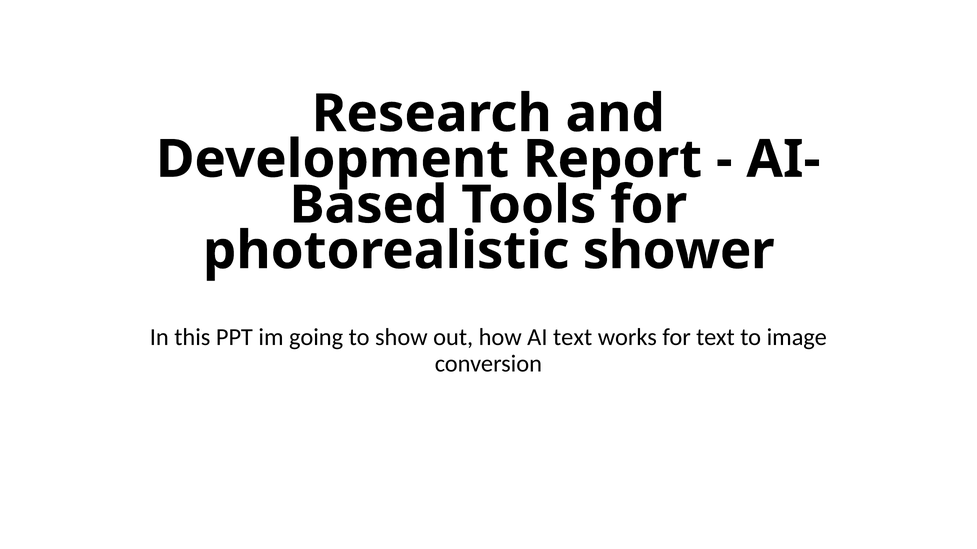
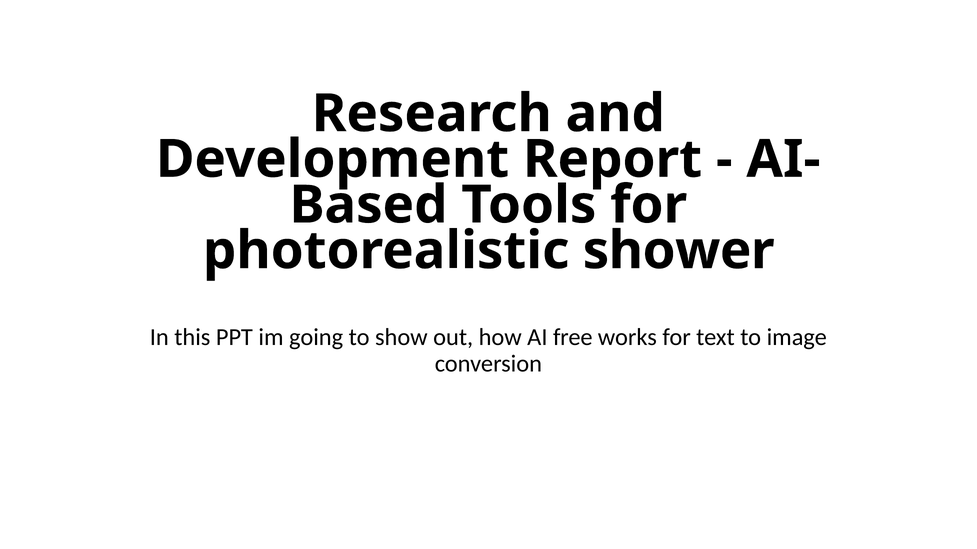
AI text: text -> free (573, 338)
